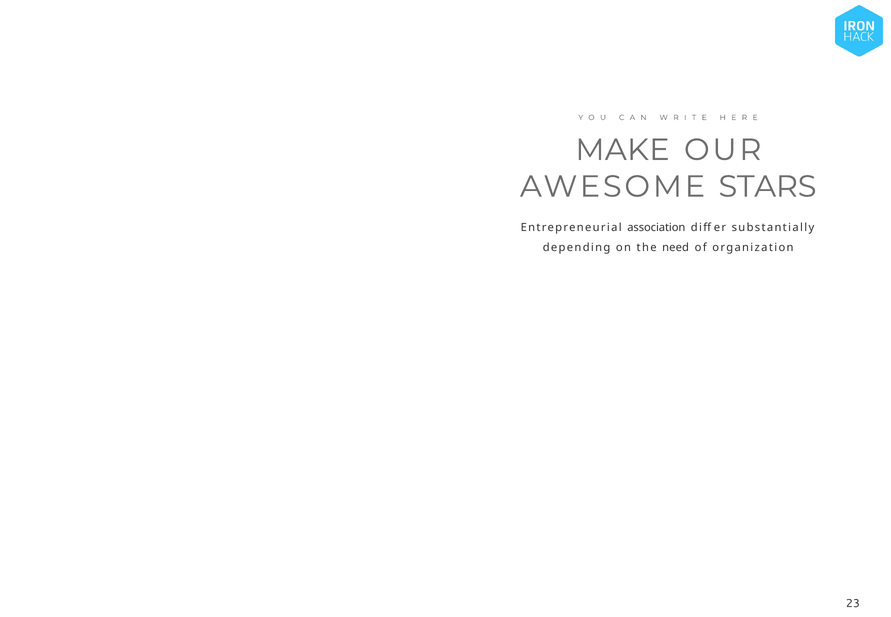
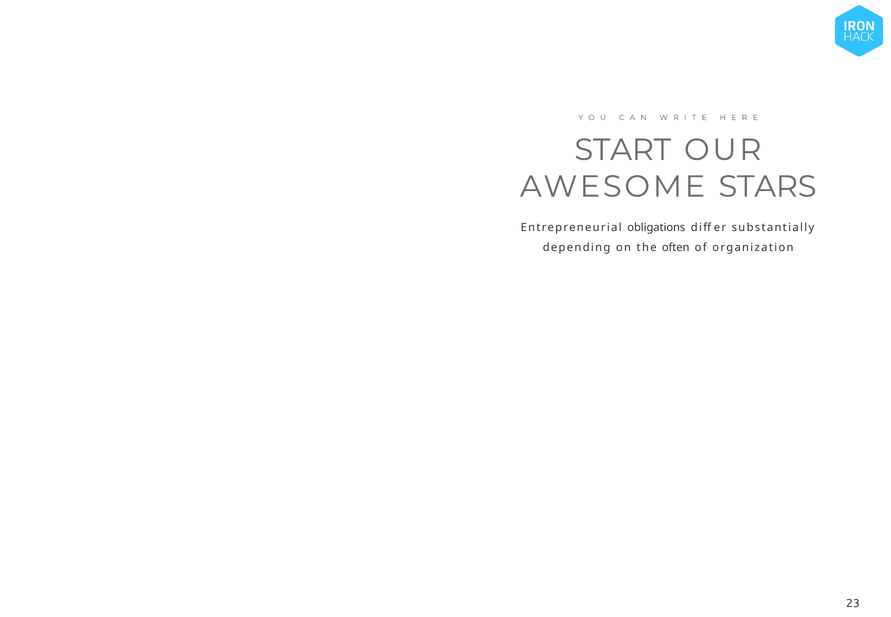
MAKE: MAKE -> START (623, 150)
association: association -> obligations (656, 227)
need: need -> often (676, 247)
